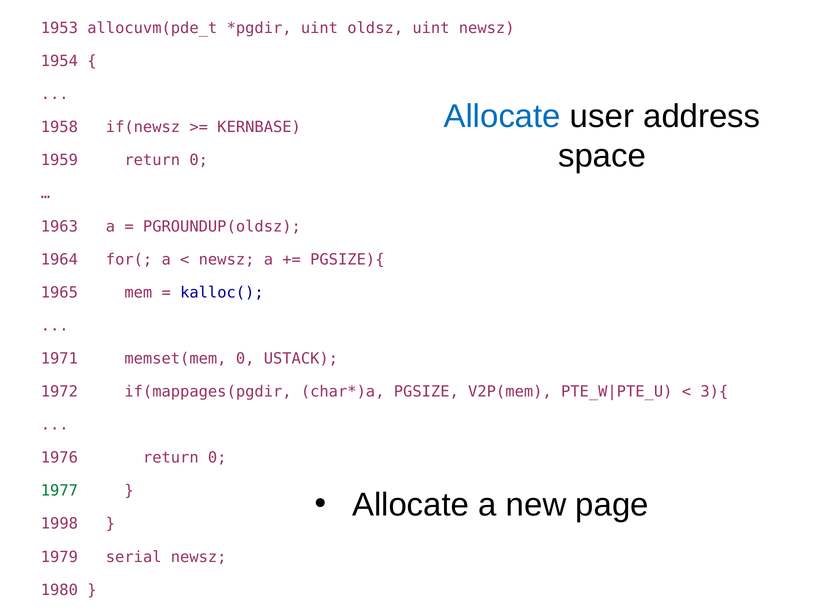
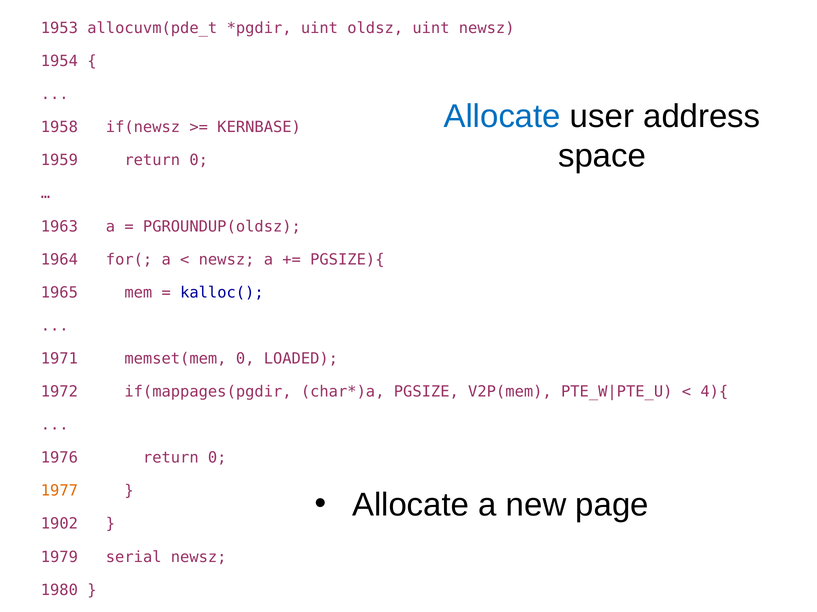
USTACK: USTACK -> LOADED (301, 359)
3){: 3){ -> 4){ (714, 392)
1977 colour: green -> orange (59, 491)
1998: 1998 -> 1902 (59, 524)
